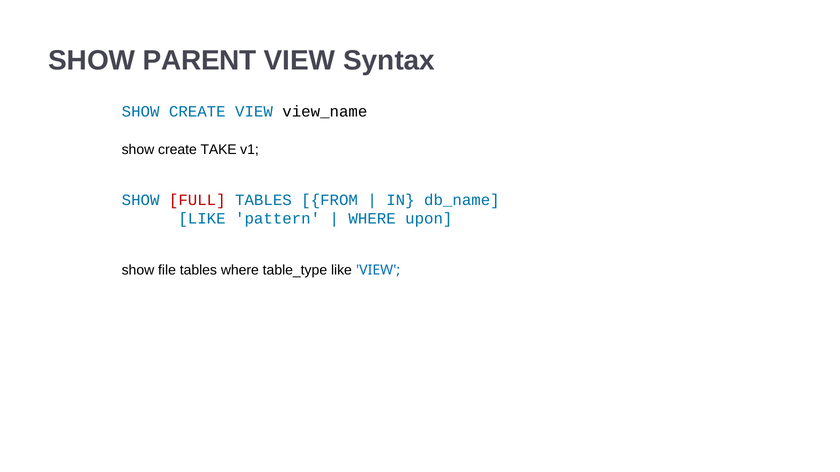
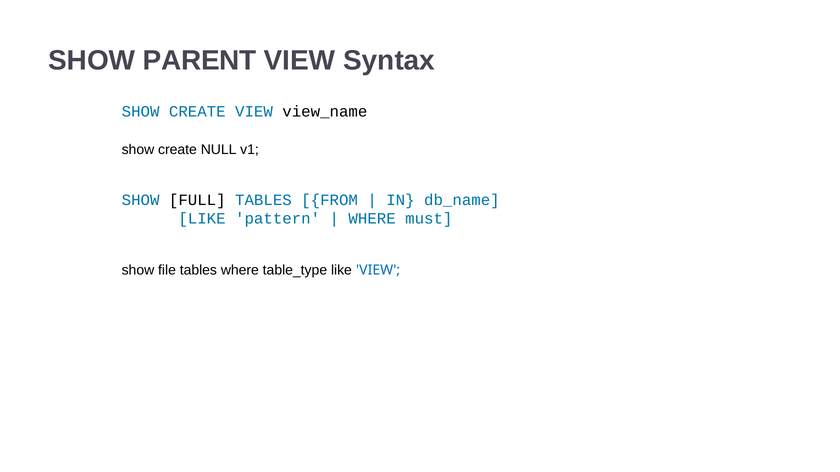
TAKE: TAKE -> NULL (219, 150)
FULL colour: red -> black (197, 200)
upon: upon -> must (429, 219)
